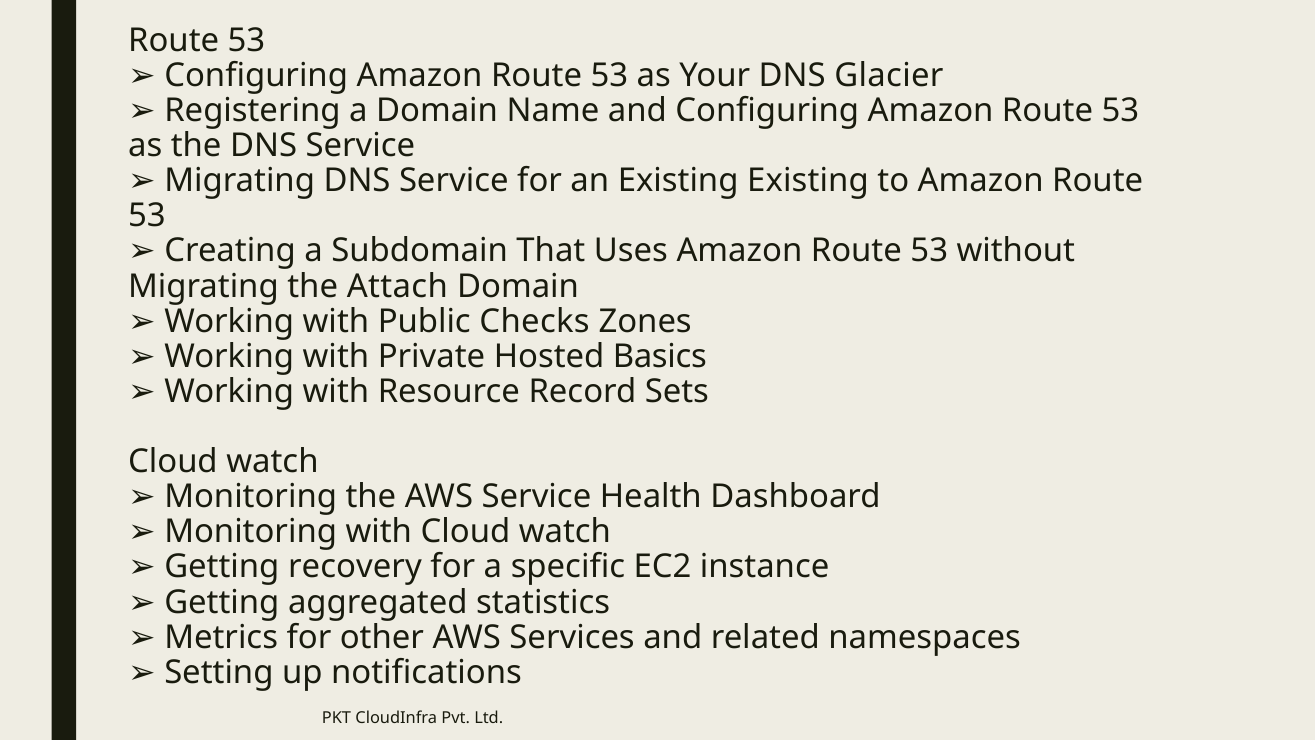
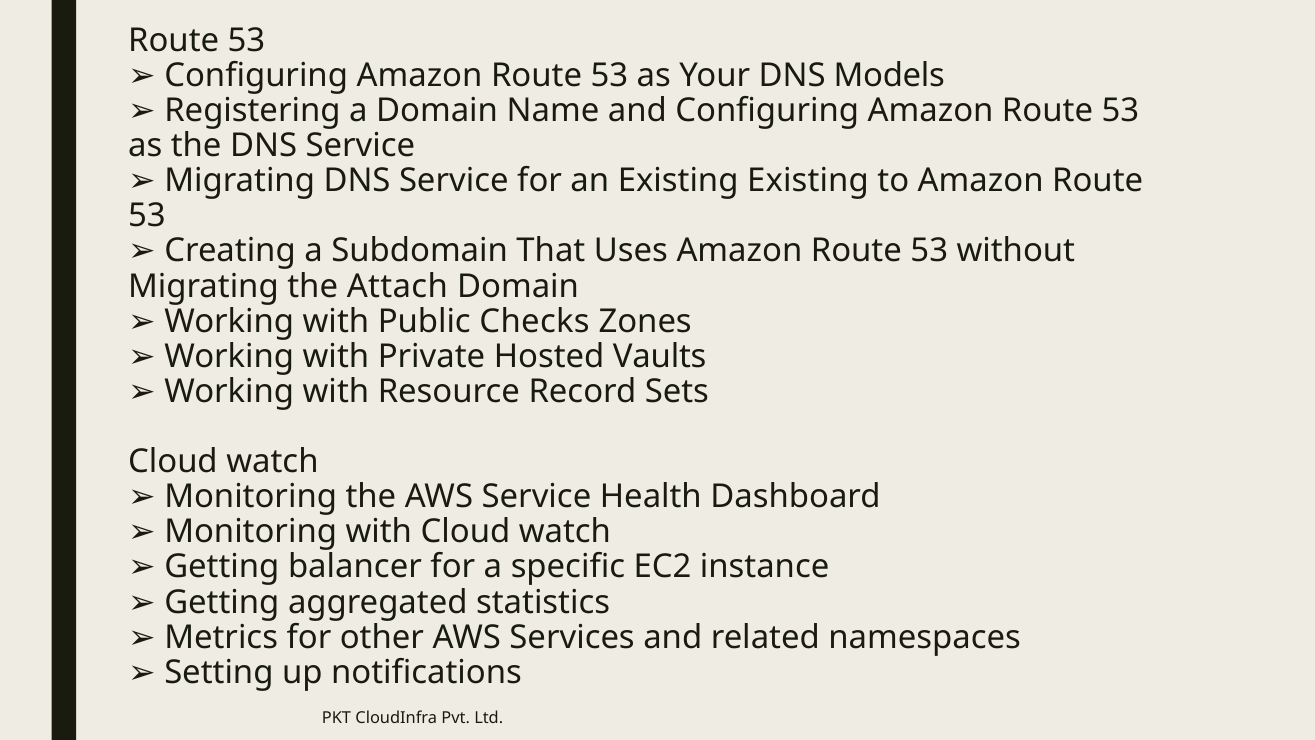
Glacier: Glacier -> Models (889, 75)
Basics: Basics -> Vaults (660, 356)
recovery: recovery -> balancer (355, 567)
